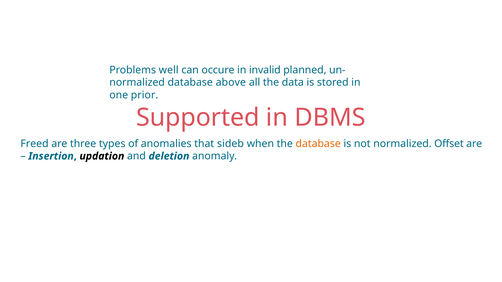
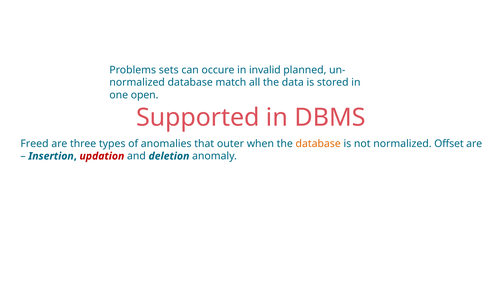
well: well -> sets (169, 70)
above: above -> match (231, 83)
prior: prior -> open (145, 95)
sideb: sideb -> outer (230, 144)
updation colour: black -> red (102, 156)
